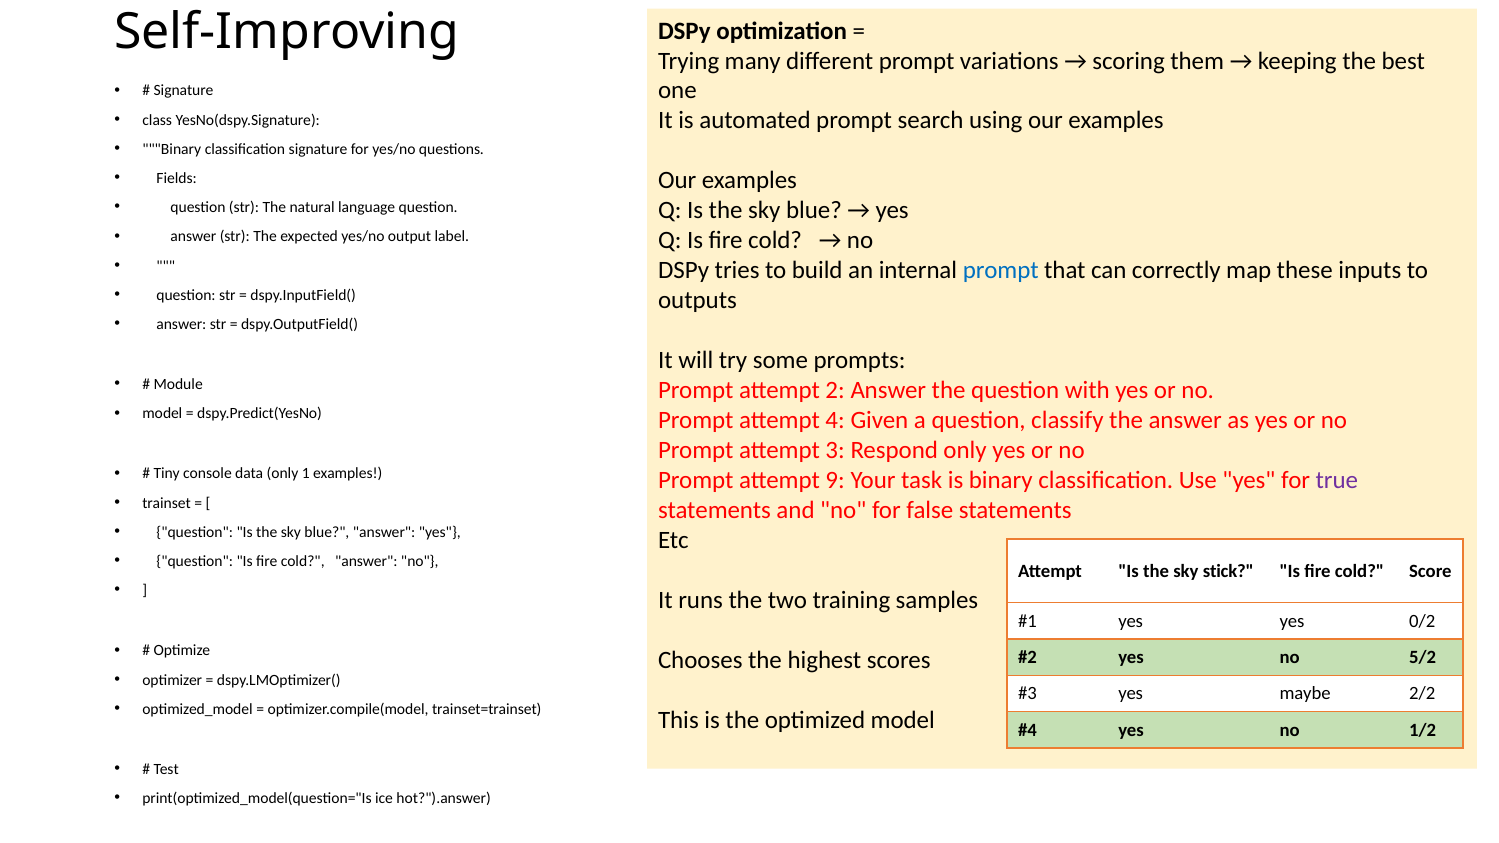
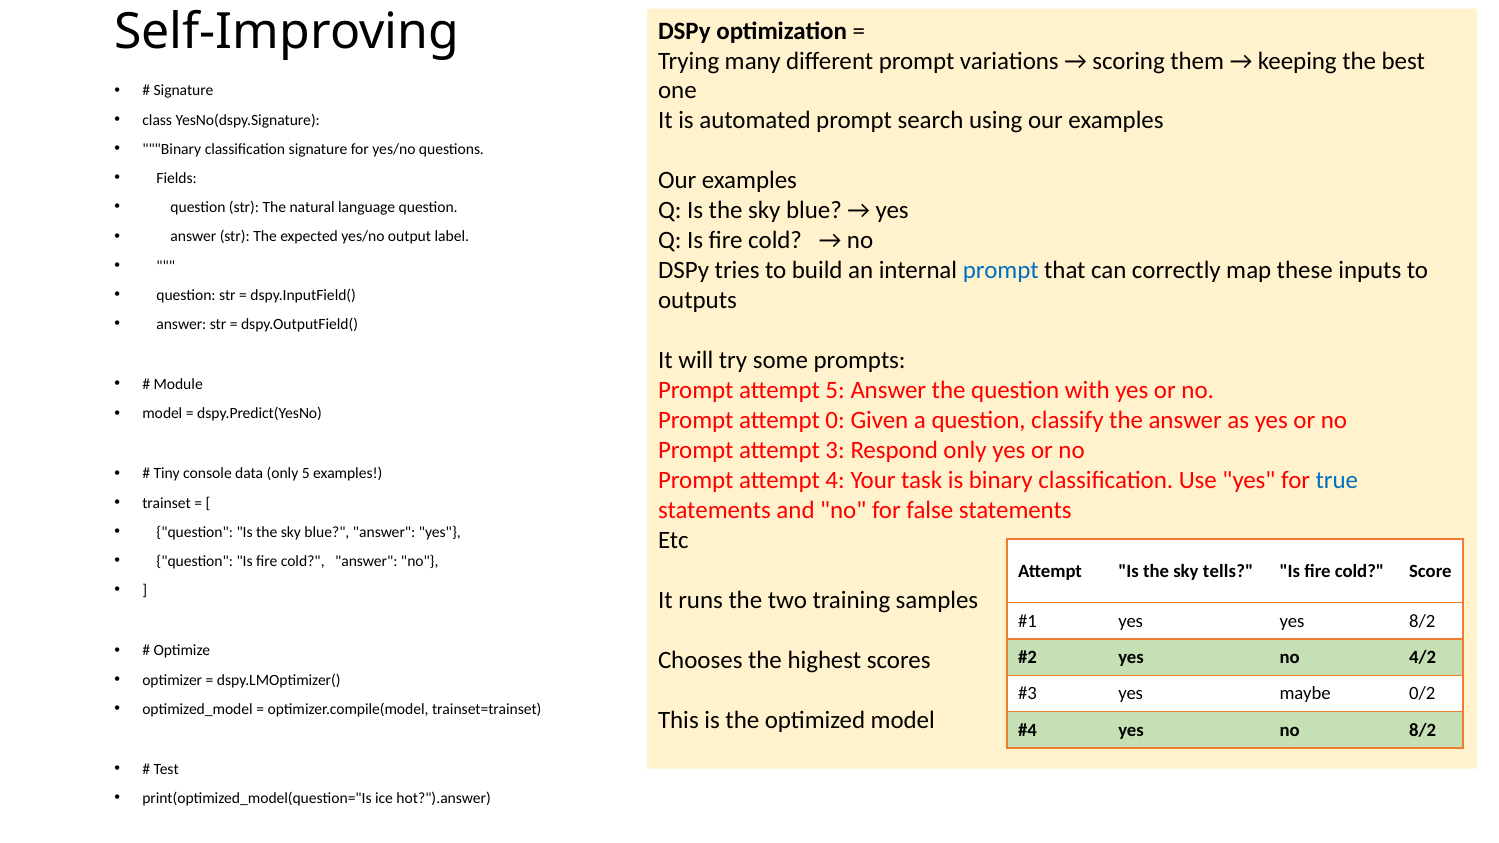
attempt 2: 2 -> 5 (835, 390)
4: 4 -> 0 (835, 420)
only 1: 1 -> 5 (306, 474)
9: 9 -> 4 (835, 480)
true colour: purple -> blue (1337, 480)
stick: stick -> tells (1228, 571)
yes 0/2: 0/2 -> 8/2 (1422, 621)
5/2: 5/2 -> 4/2 (1423, 657)
2/2: 2/2 -> 0/2 (1422, 694)
no 1/2: 1/2 -> 8/2 (1423, 730)
